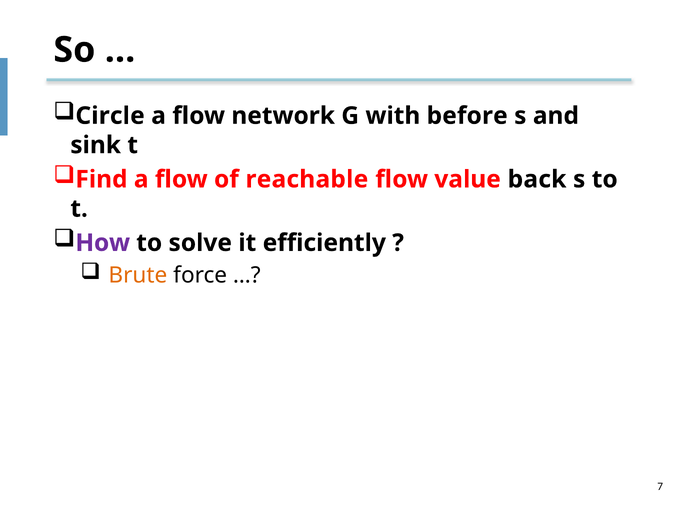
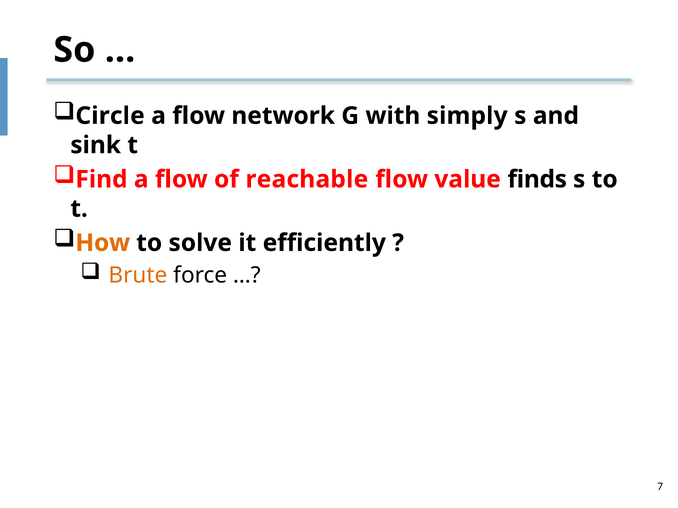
before: before -> simply (467, 116)
back: back -> finds (537, 179)
How colour: purple -> orange (103, 243)
